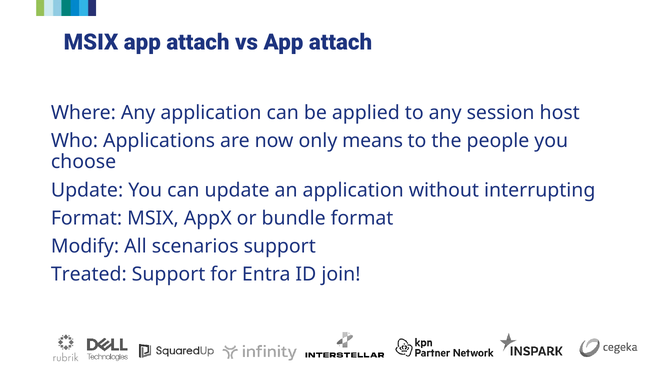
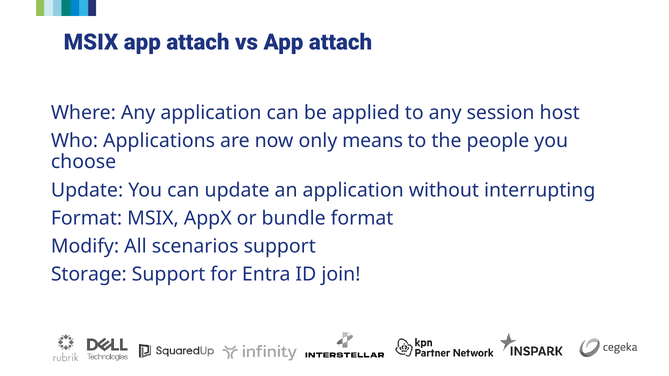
Treated: Treated -> Storage (89, 274)
